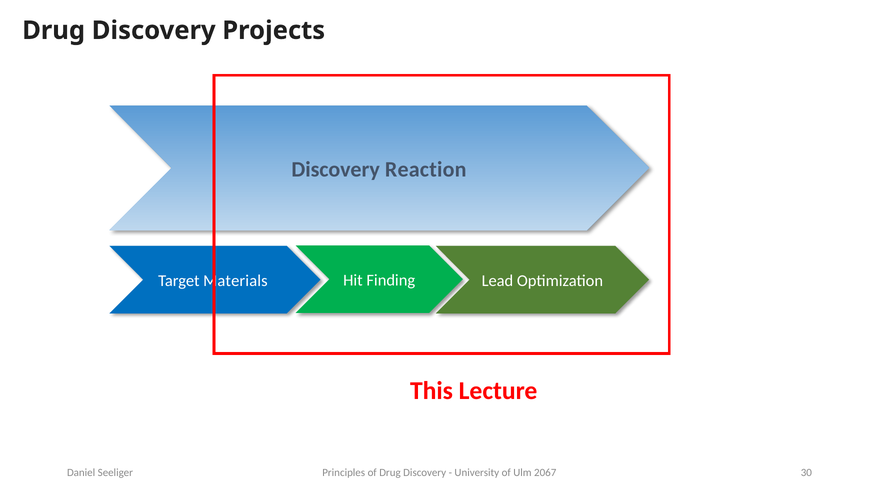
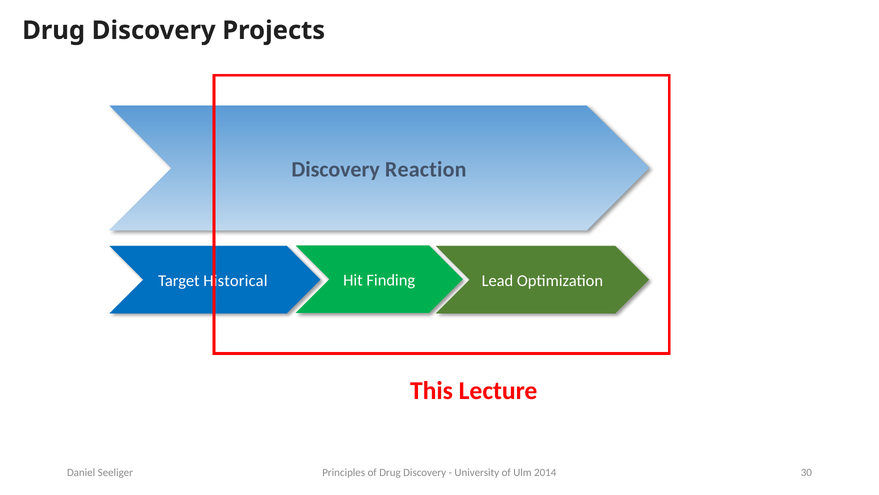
Materials: Materials -> Historical (235, 280)
2067: 2067 -> 2014 (545, 472)
